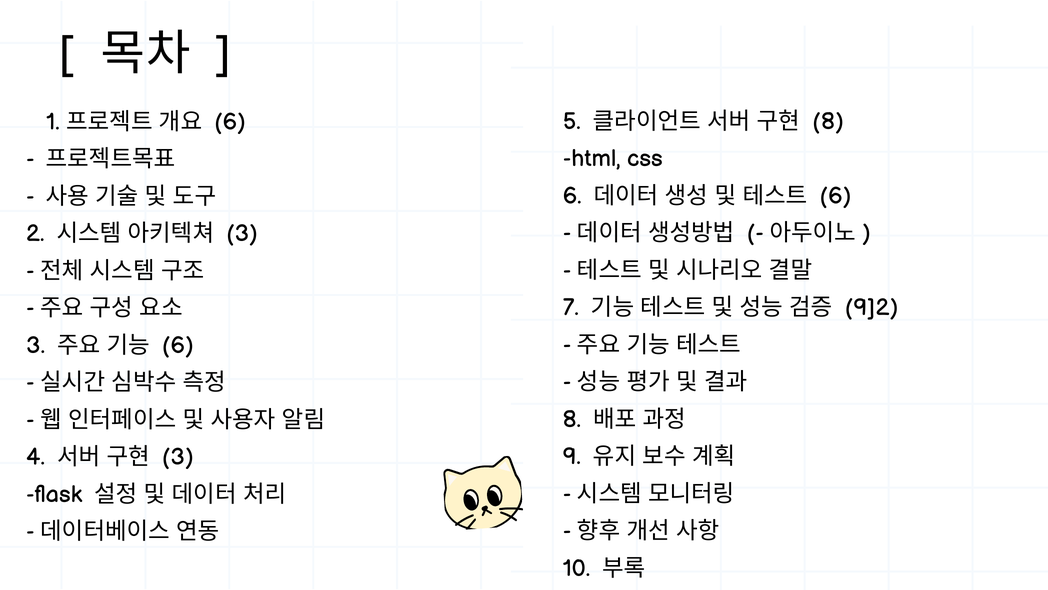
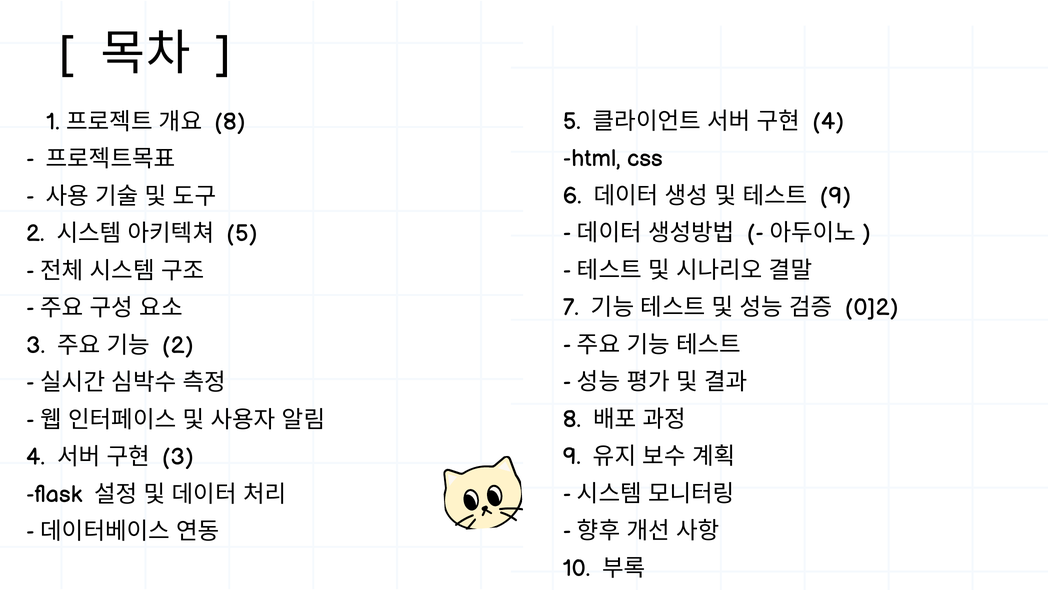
8: 8 -> 4 (828, 121)
6: 6 -> 8 (230, 122)
6: 6 -> 9 (835, 196)
3: 3 -> 5 (242, 233)
9]2: 9]2 -> 0]2 (872, 307)
6: 6 -> 2 (178, 345)
